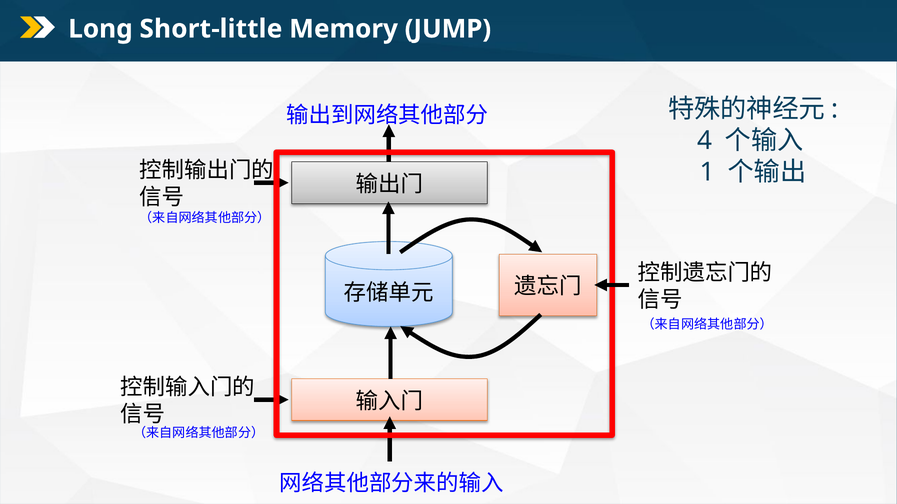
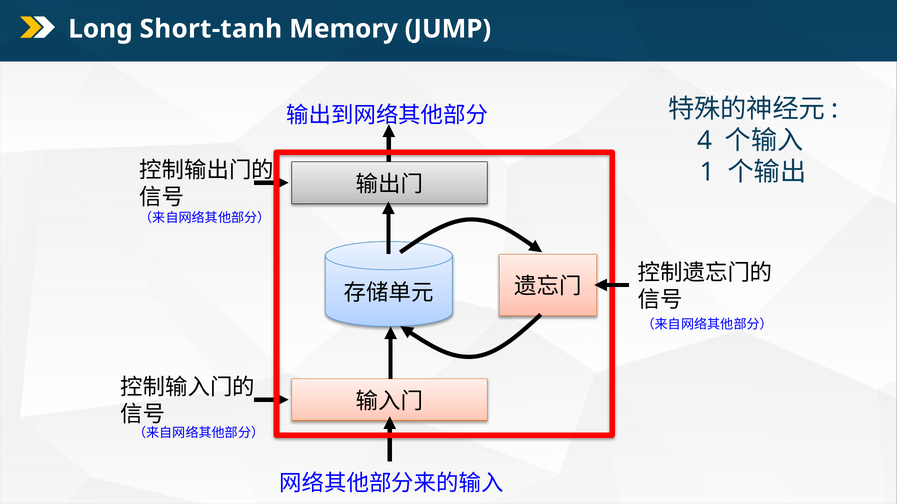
Short-little: Short-little -> Short-tanh (211, 29)
